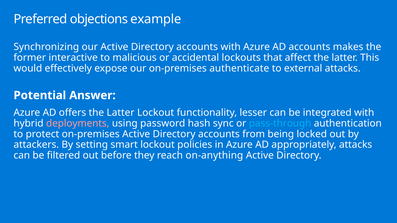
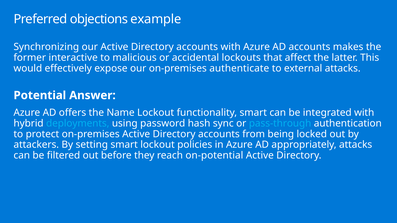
offers the Latter: Latter -> Name (121, 113)
functionality lesser: lesser -> smart (253, 113)
deployments colour: pink -> light blue (78, 123)
on-anything: on-anything -> on-potential (214, 156)
